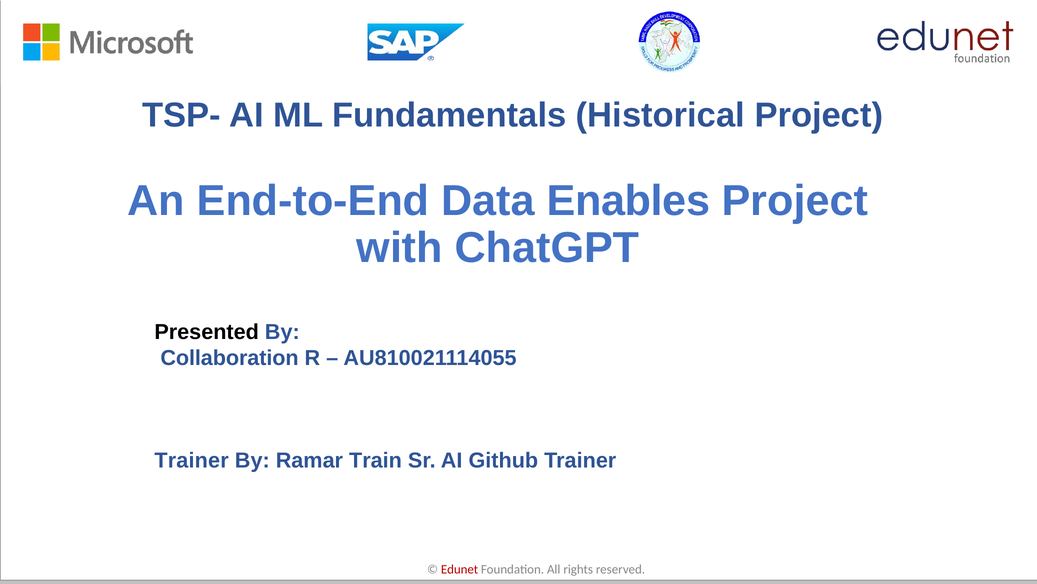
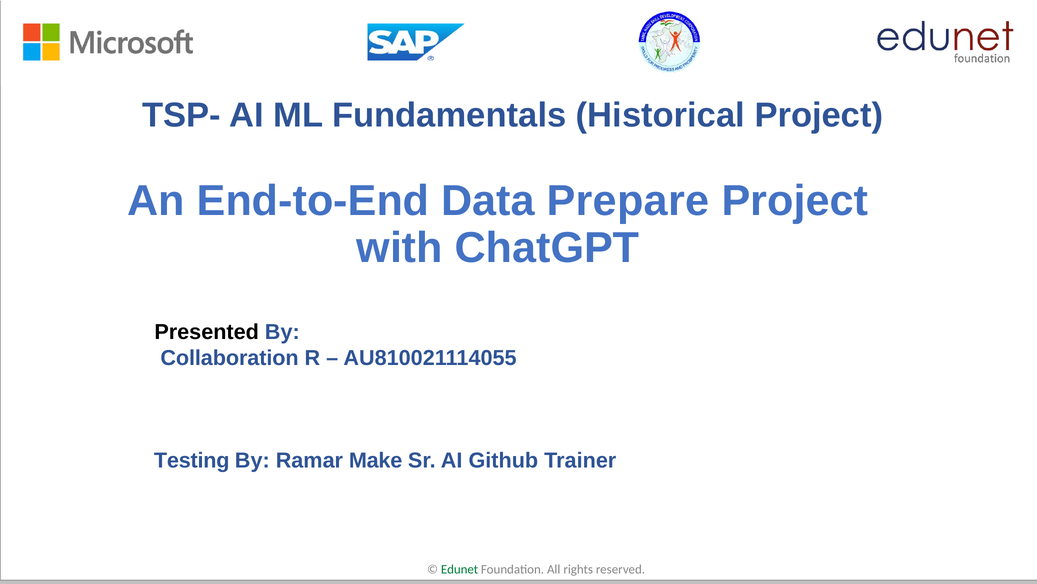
Enables: Enables -> Prepare (628, 201)
Trainer: Trainer -> Testing (192, 460)
Train: Train -> Make (376, 460)
Edunet colour: red -> green (460, 569)
